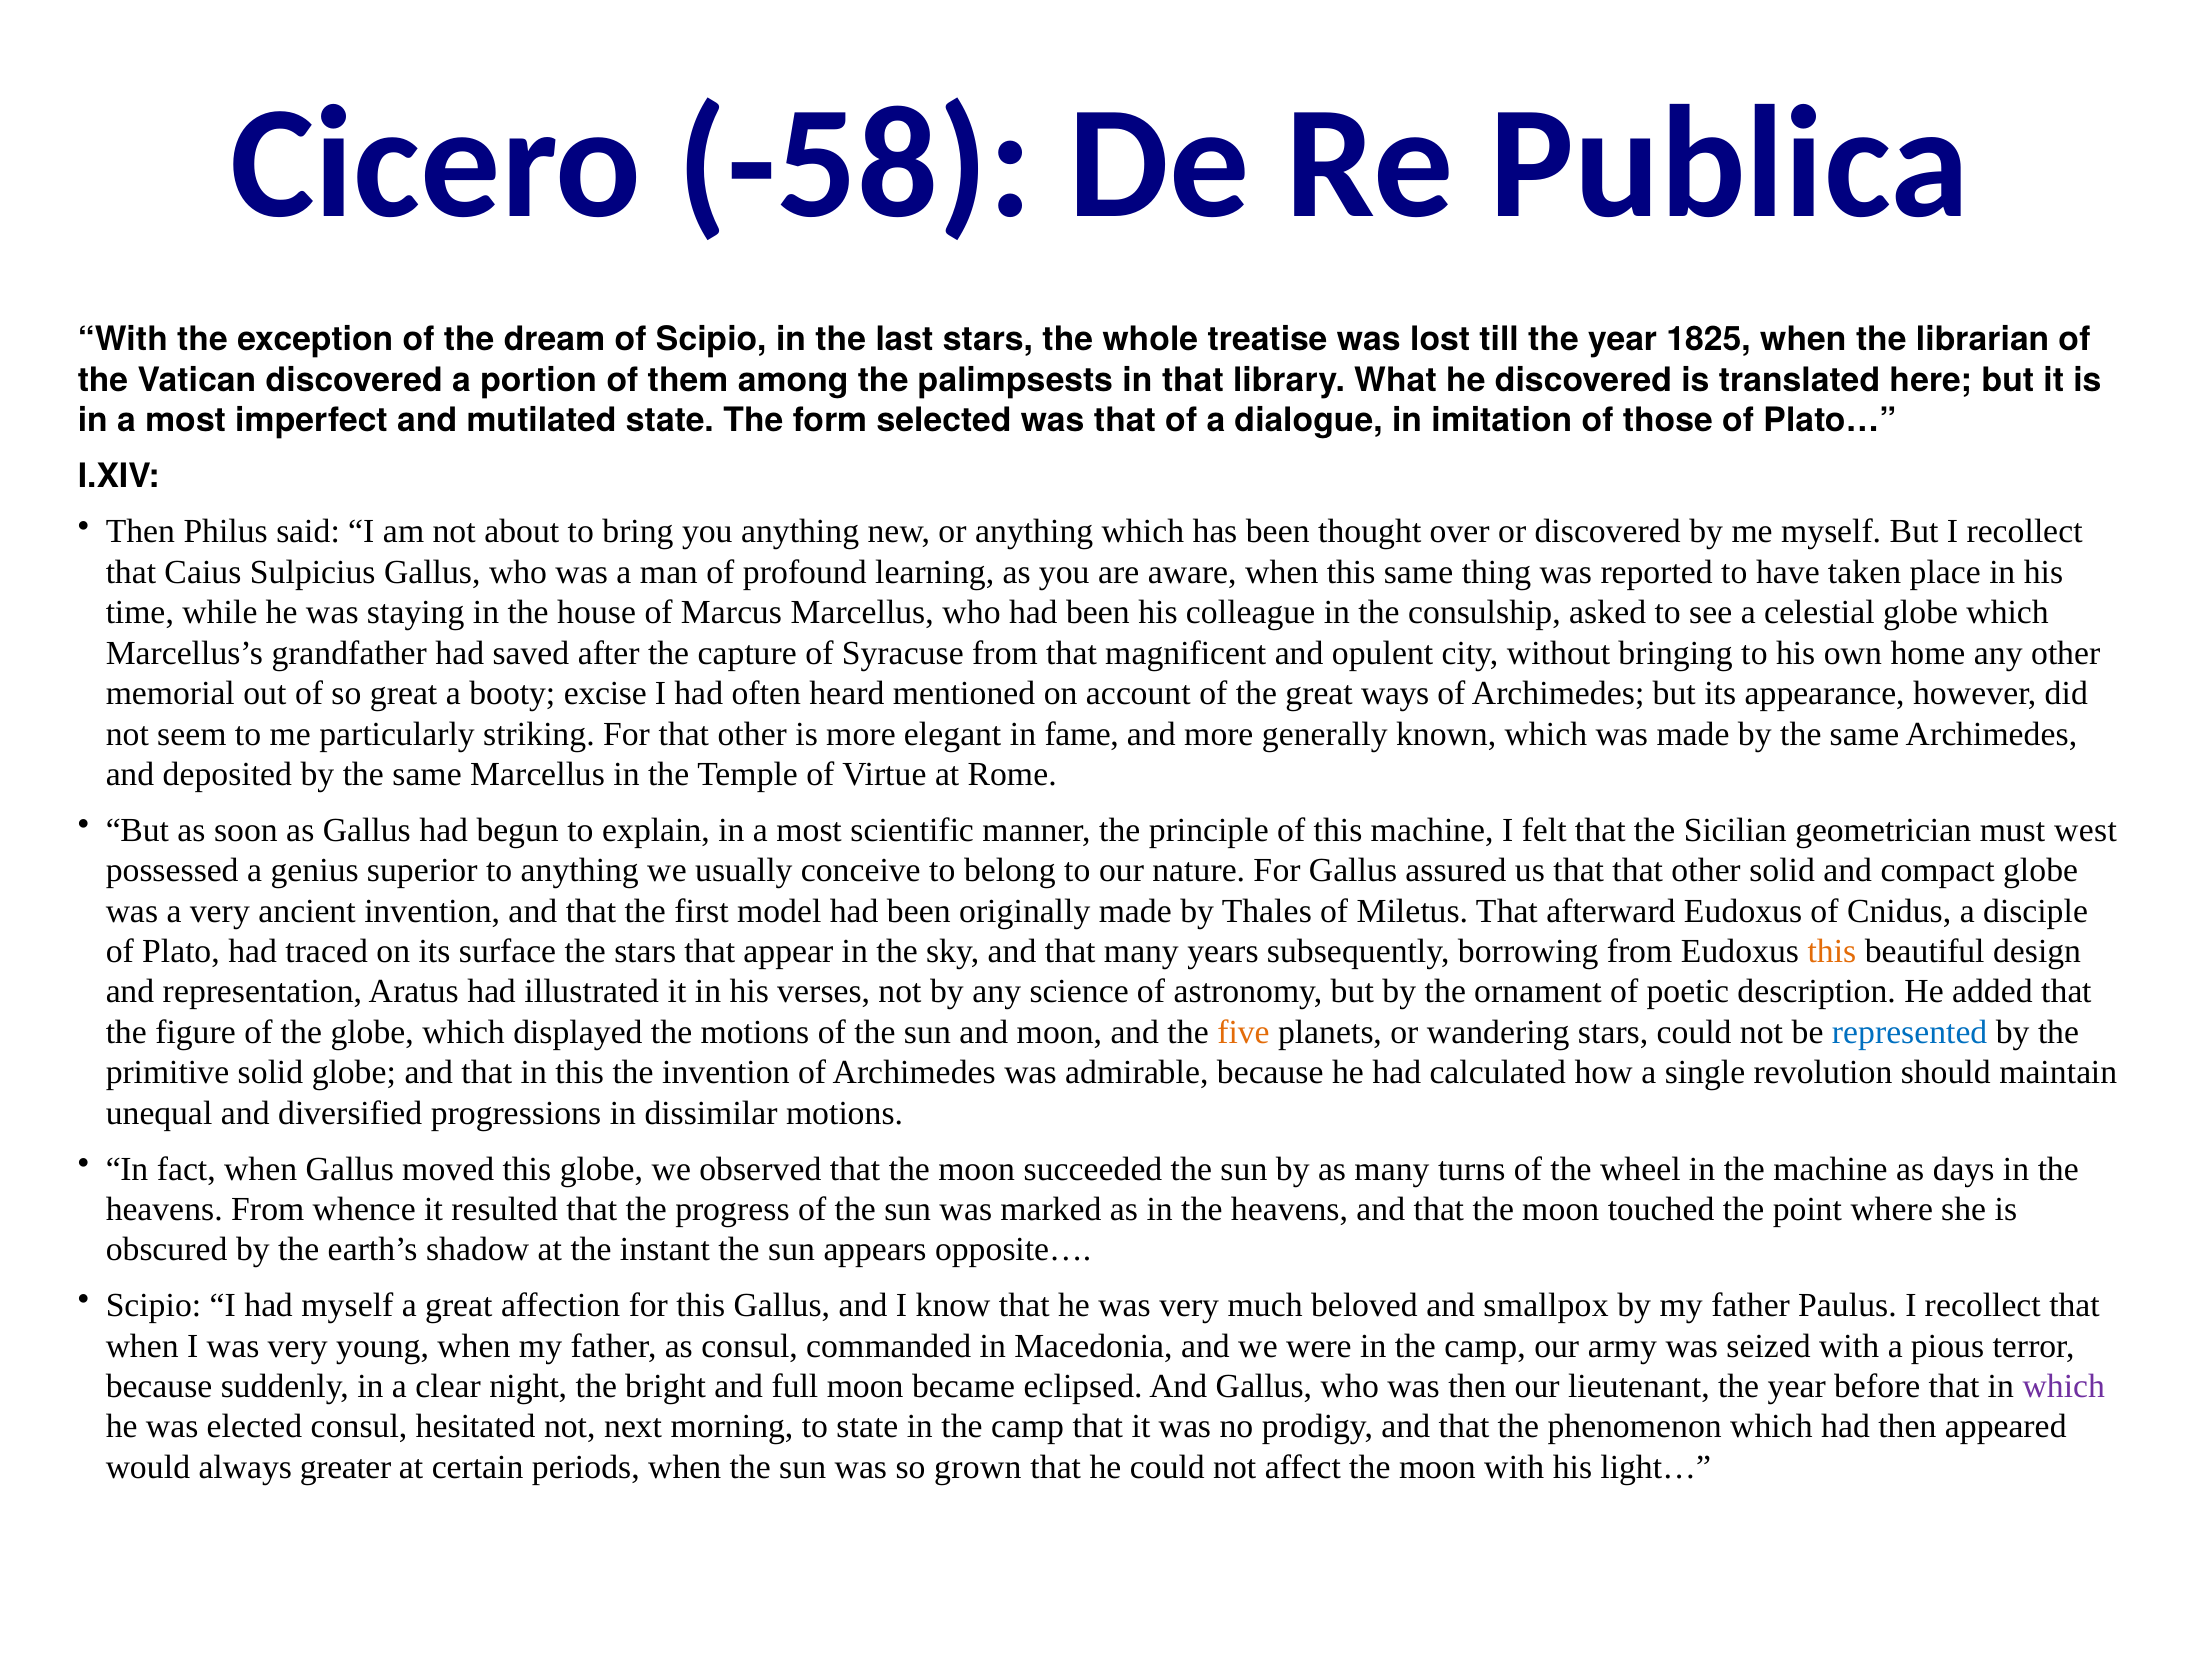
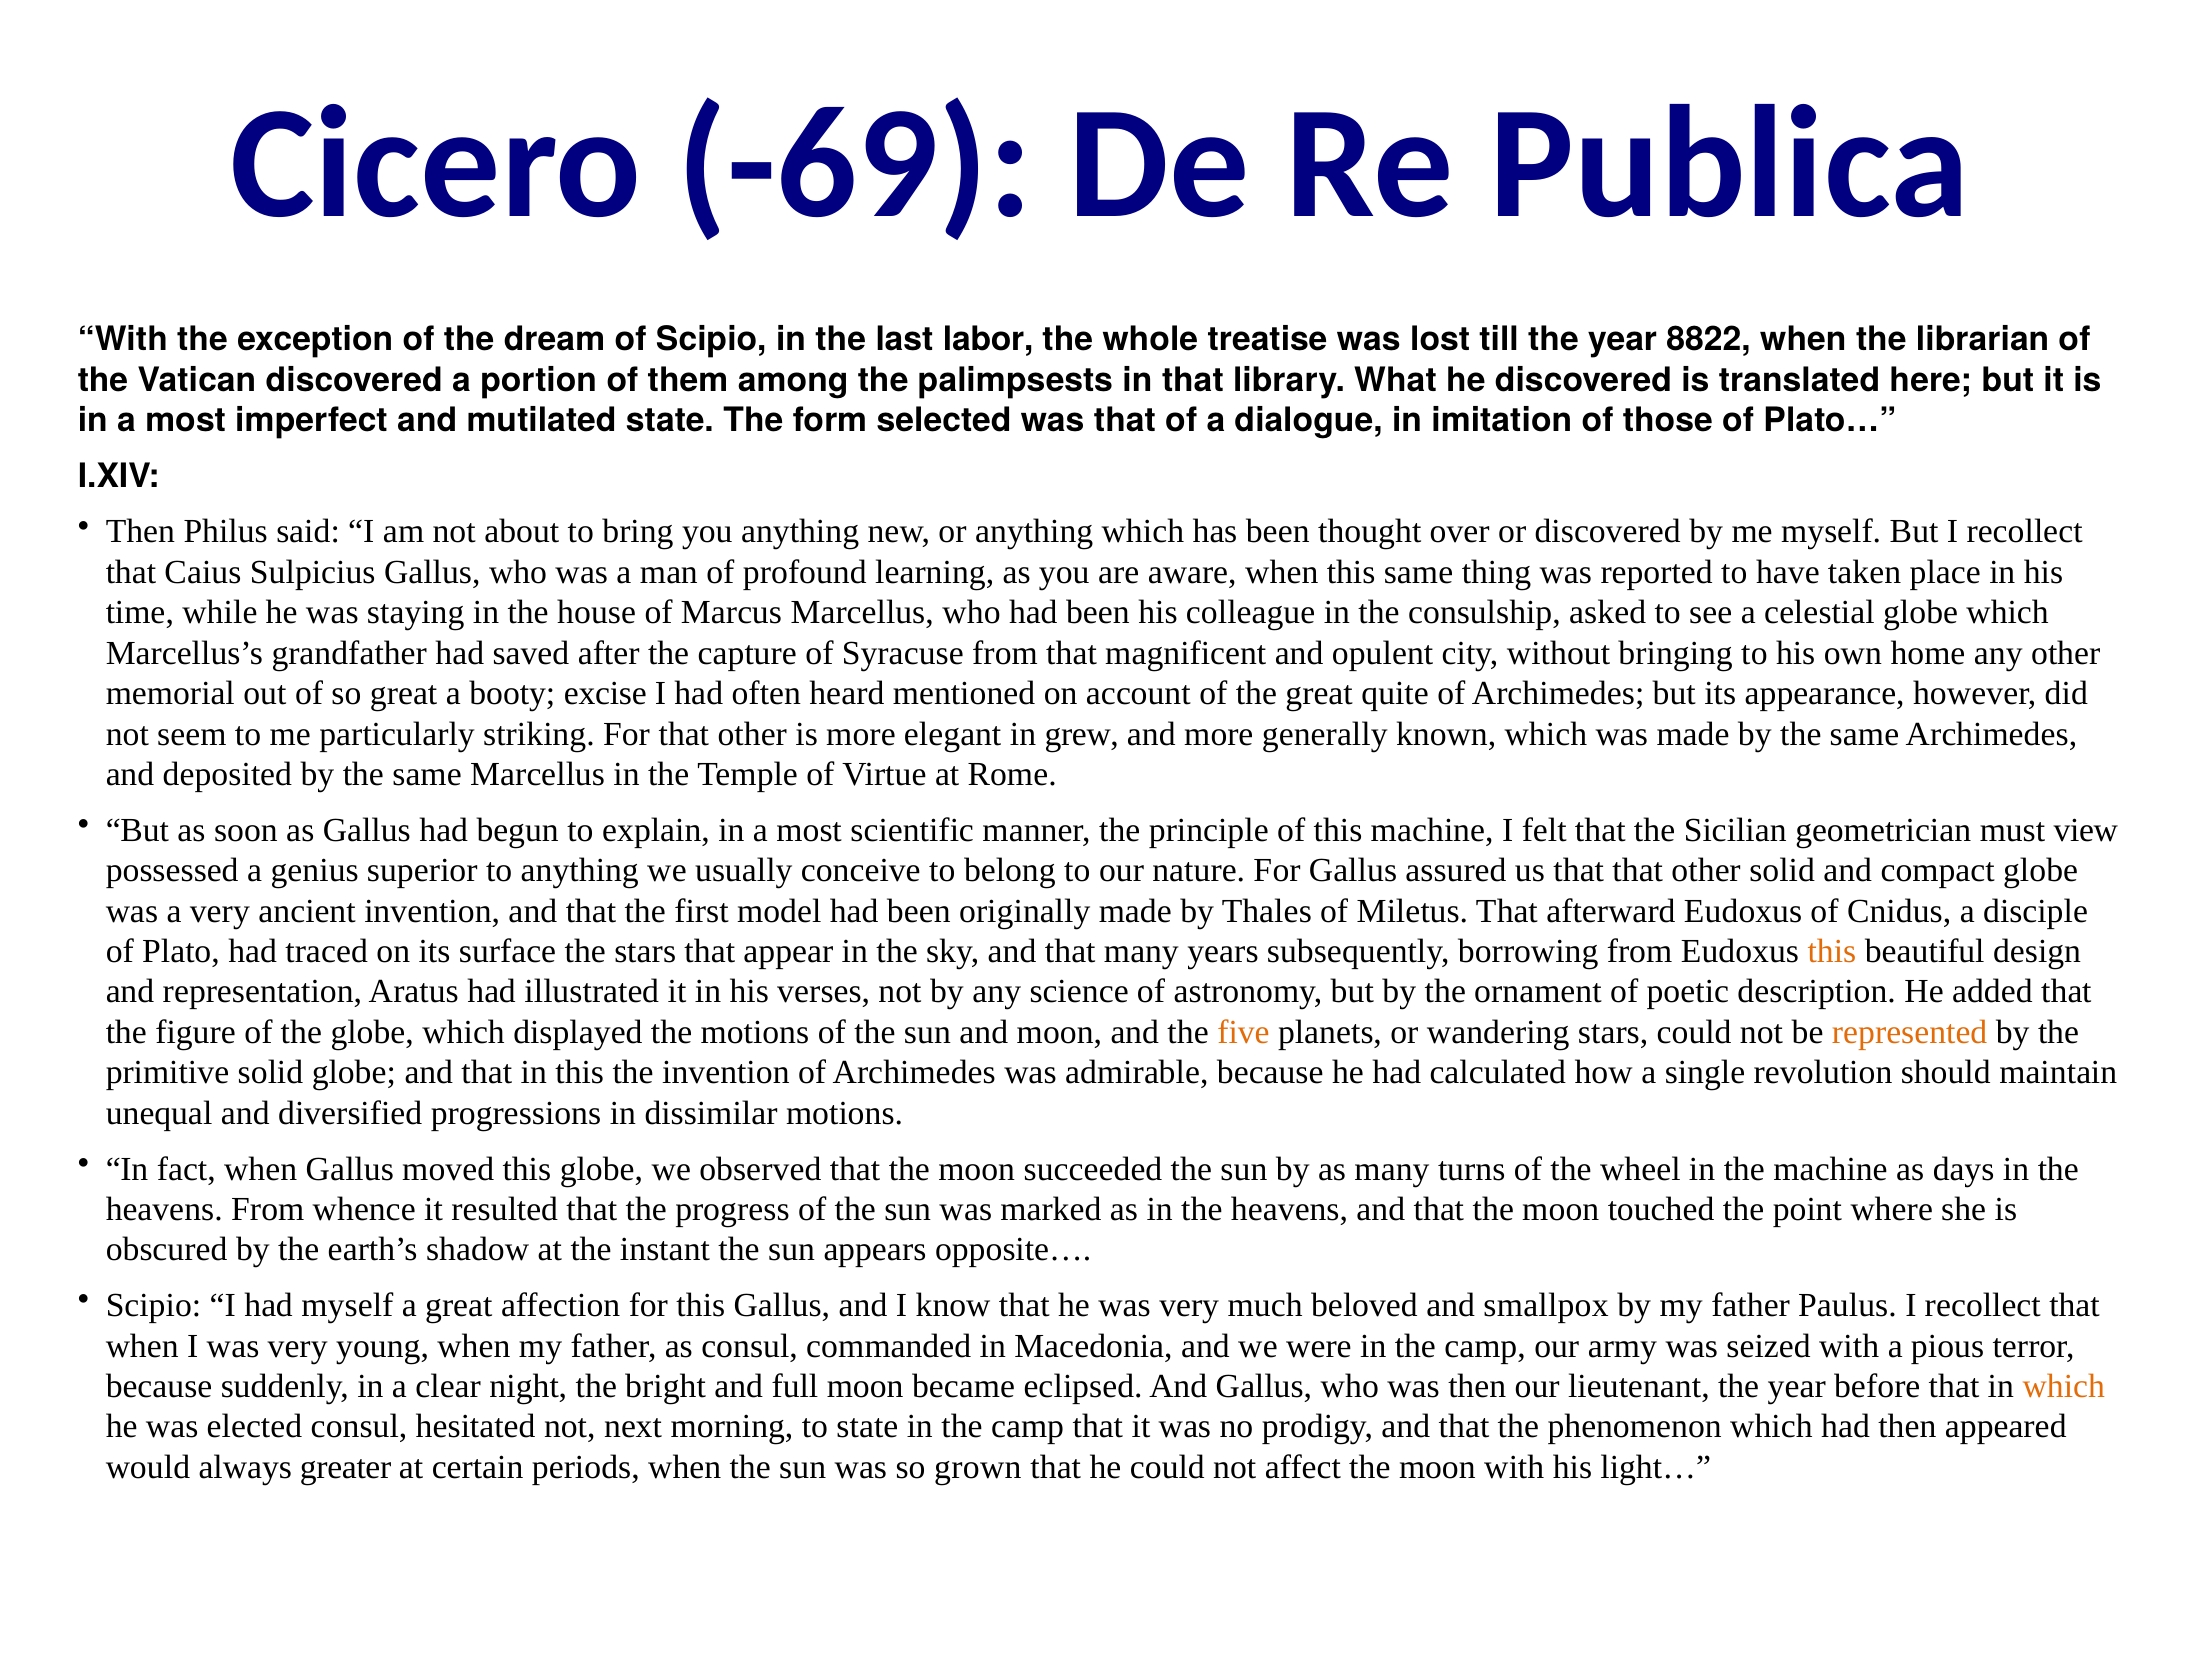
-58: -58 -> -69 (855, 164)
last stars: stars -> labor (988, 340)
1825: 1825 -> 8822 (1709, 340)
ways: ways -> quite (1395, 694)
fame: fame -> grew (1082, 734)
west: west -> view (2086, 830)
represented colour: blue -> orange (1910, 1032)
which colour: purple -> orange (2064, 1386)
